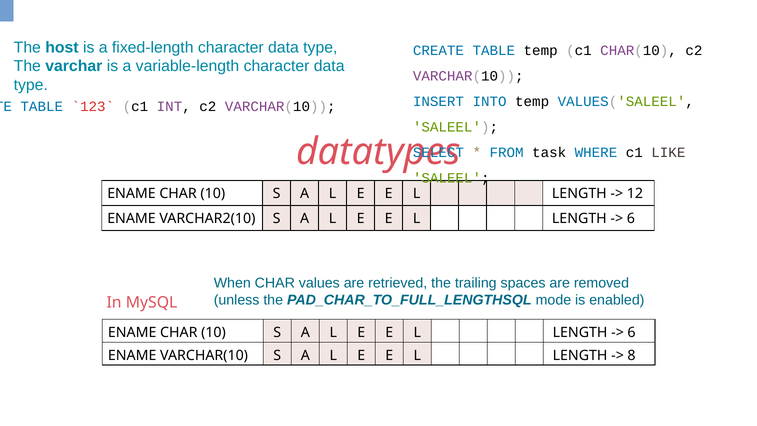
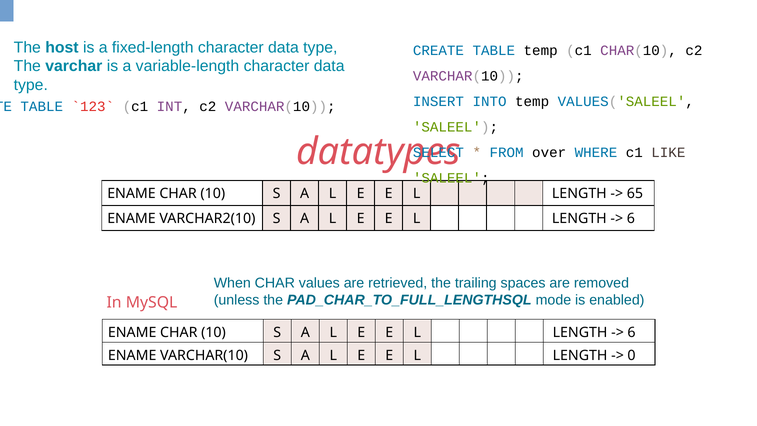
task: task -> over (549, 153)
12: 12 -> 65 (635, 194)
8: 8 -> 0 (632, 355)
